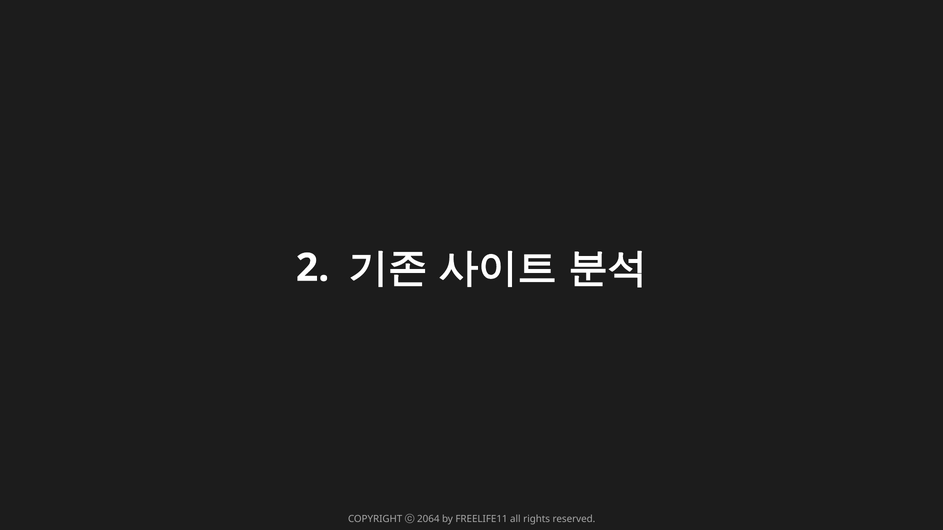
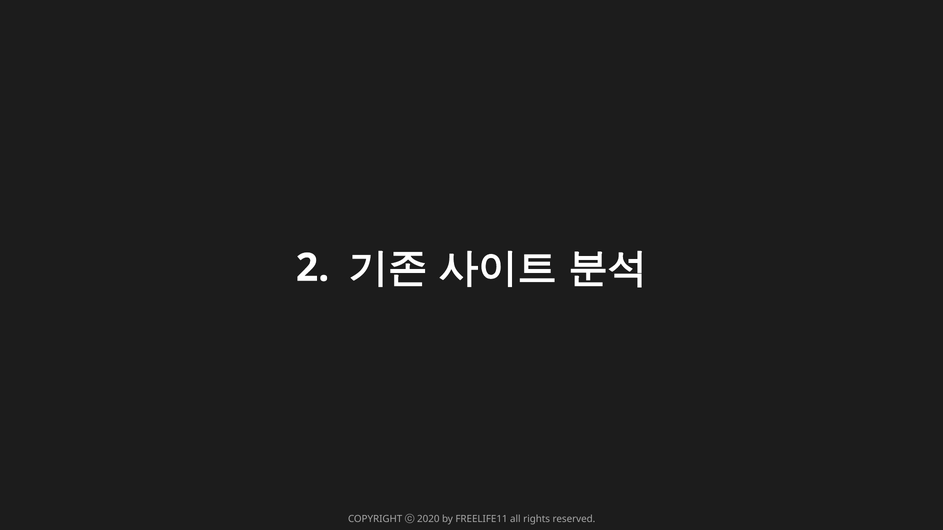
2064: 2064 -> 2020 (428, 519)
